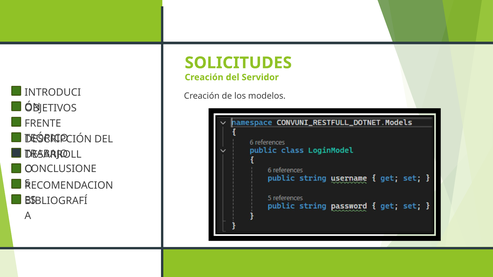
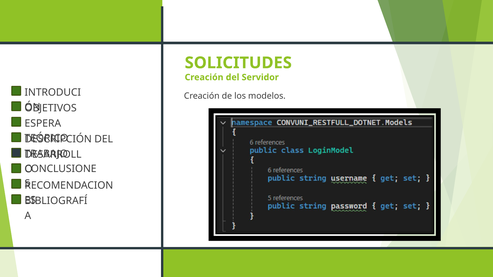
FRENTE: FRENTE -> ESPERA (43, 124)
